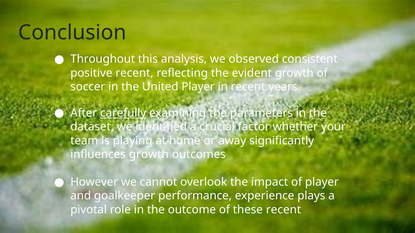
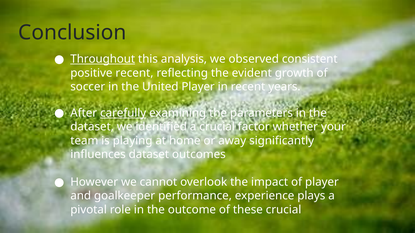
Throughout underline: none -> present (103, 59)
influences growth: growth -> dataset (149, 155)
these recent: recent -> crucial (284, 210)
